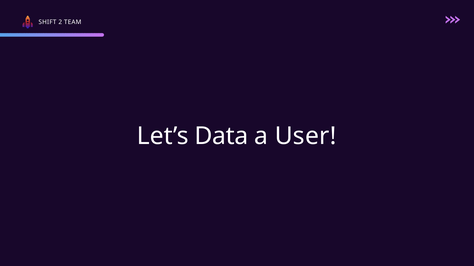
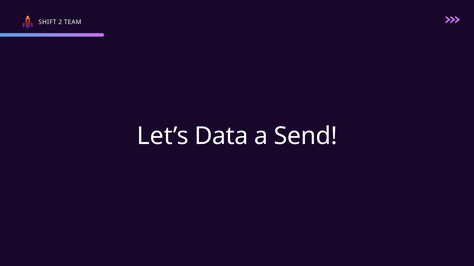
User: User -> Send (306, 136)
